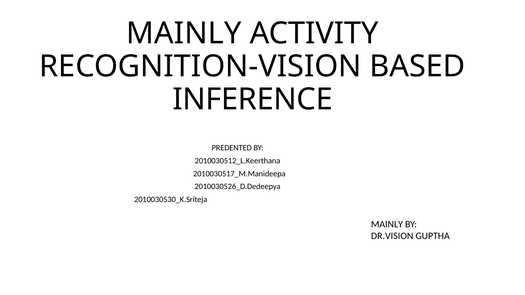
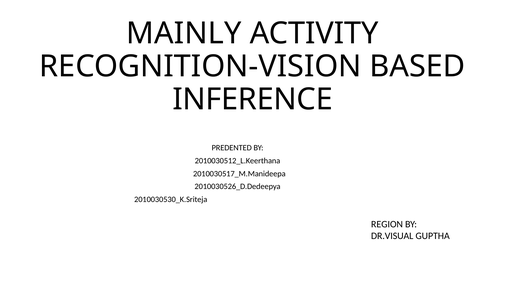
MAINLY: MAINLY -> REGION (387, 224)
DR.VISION: DR.VISION -> DR.VISUAL (392, 236)
